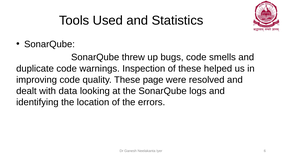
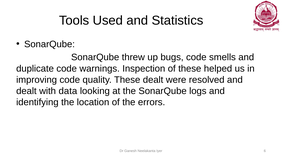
These page: page -> dealt (153, 80)
